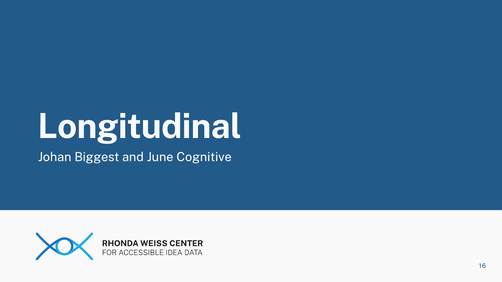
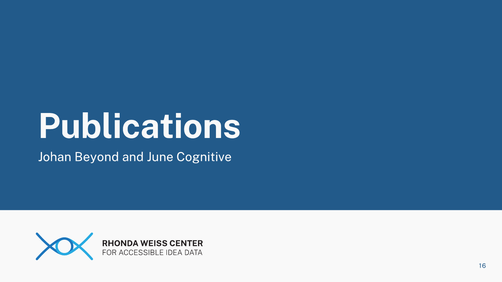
Longitudinal: Longitudinal -> Publications (139, 127)
Biggest: Biggest -> Beyond (97, 157)
